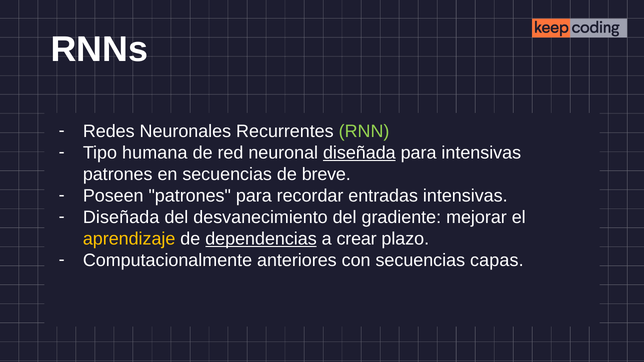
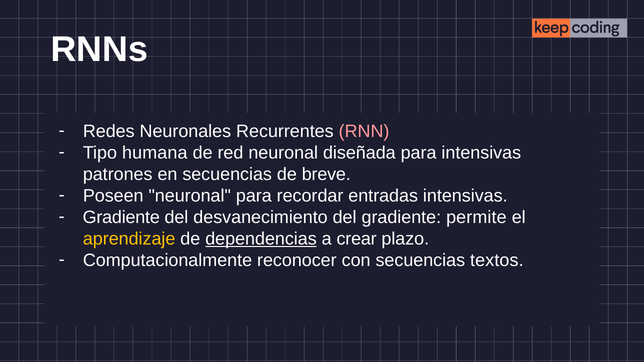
RNN colour: light green -> pink (364, 132)
diseñada underline: present -> none (359, 153)
Poseen patrones: patrones -> neuronal (190, 196)
Diseñada: Diseñada -> Gradiente (121, 218)
mejorar: mejorar -> permite (476, 218)
anteriores: anteriores -> reconocer (297, 261)
capas: capas -> textos (497, 261)
